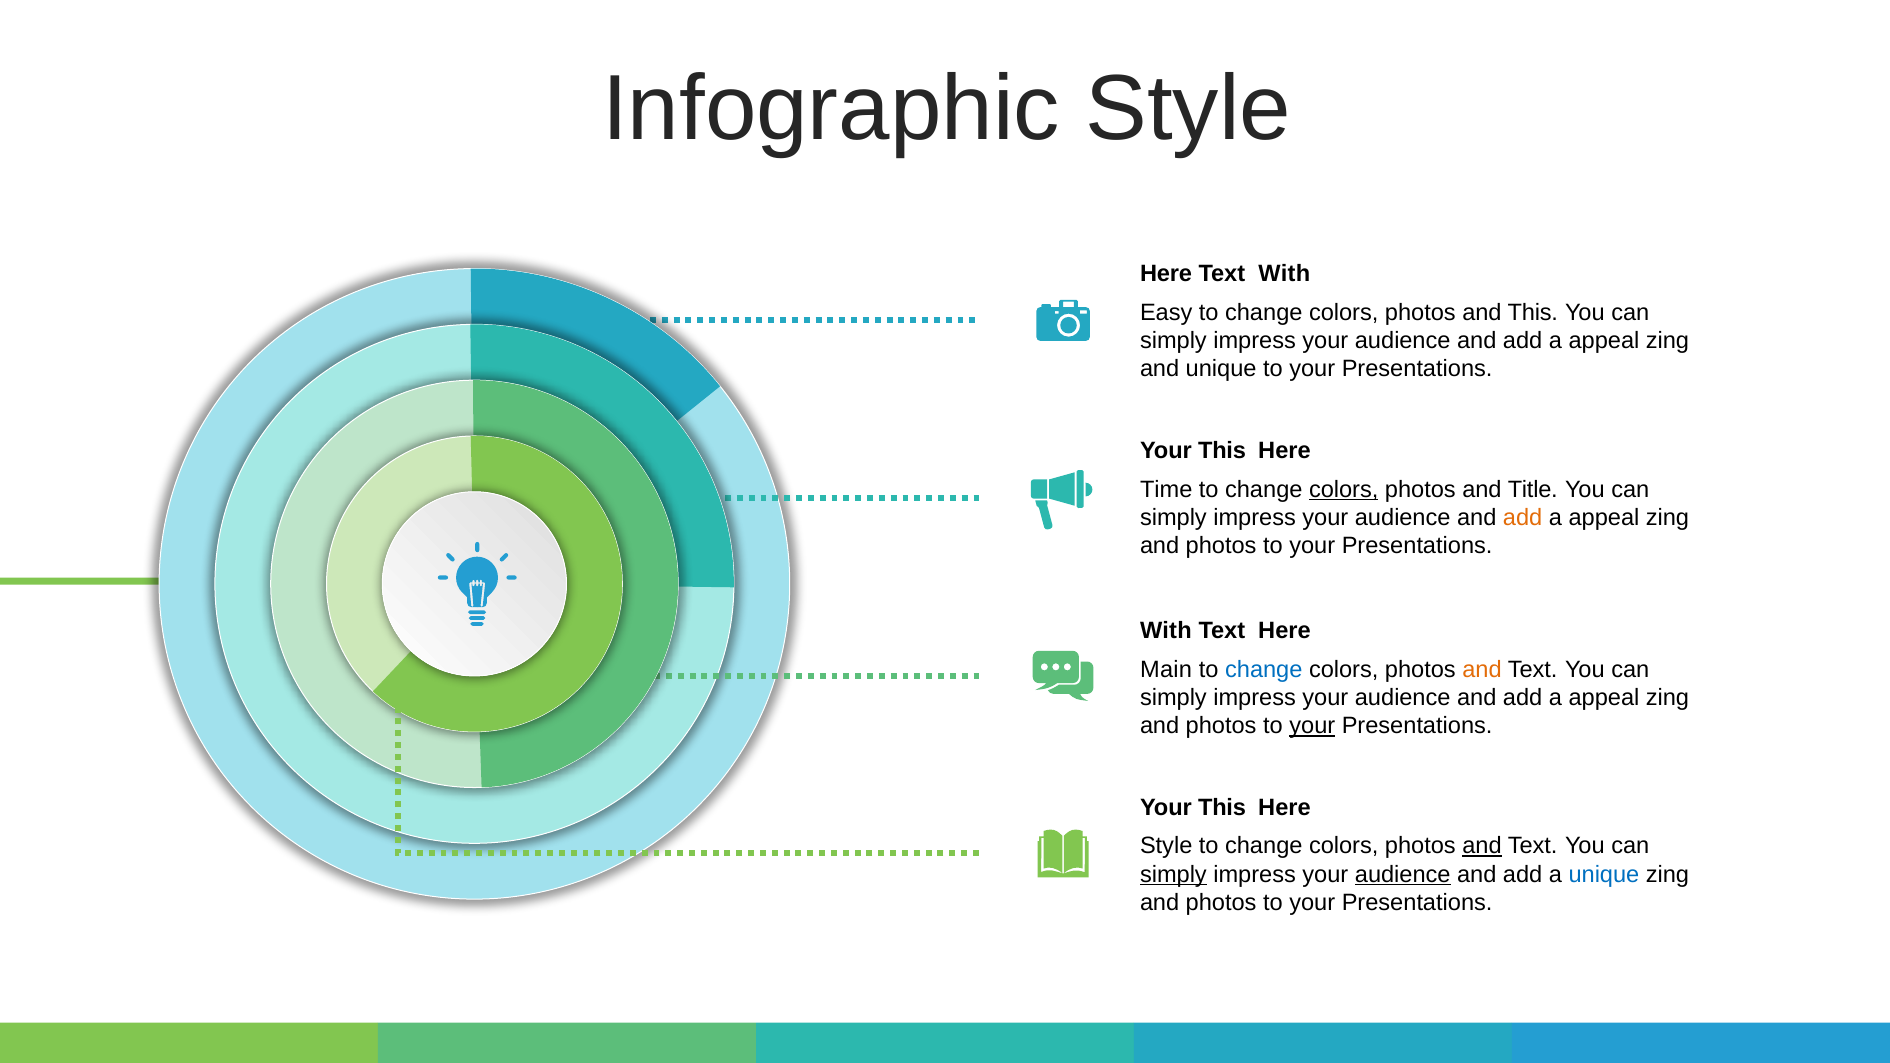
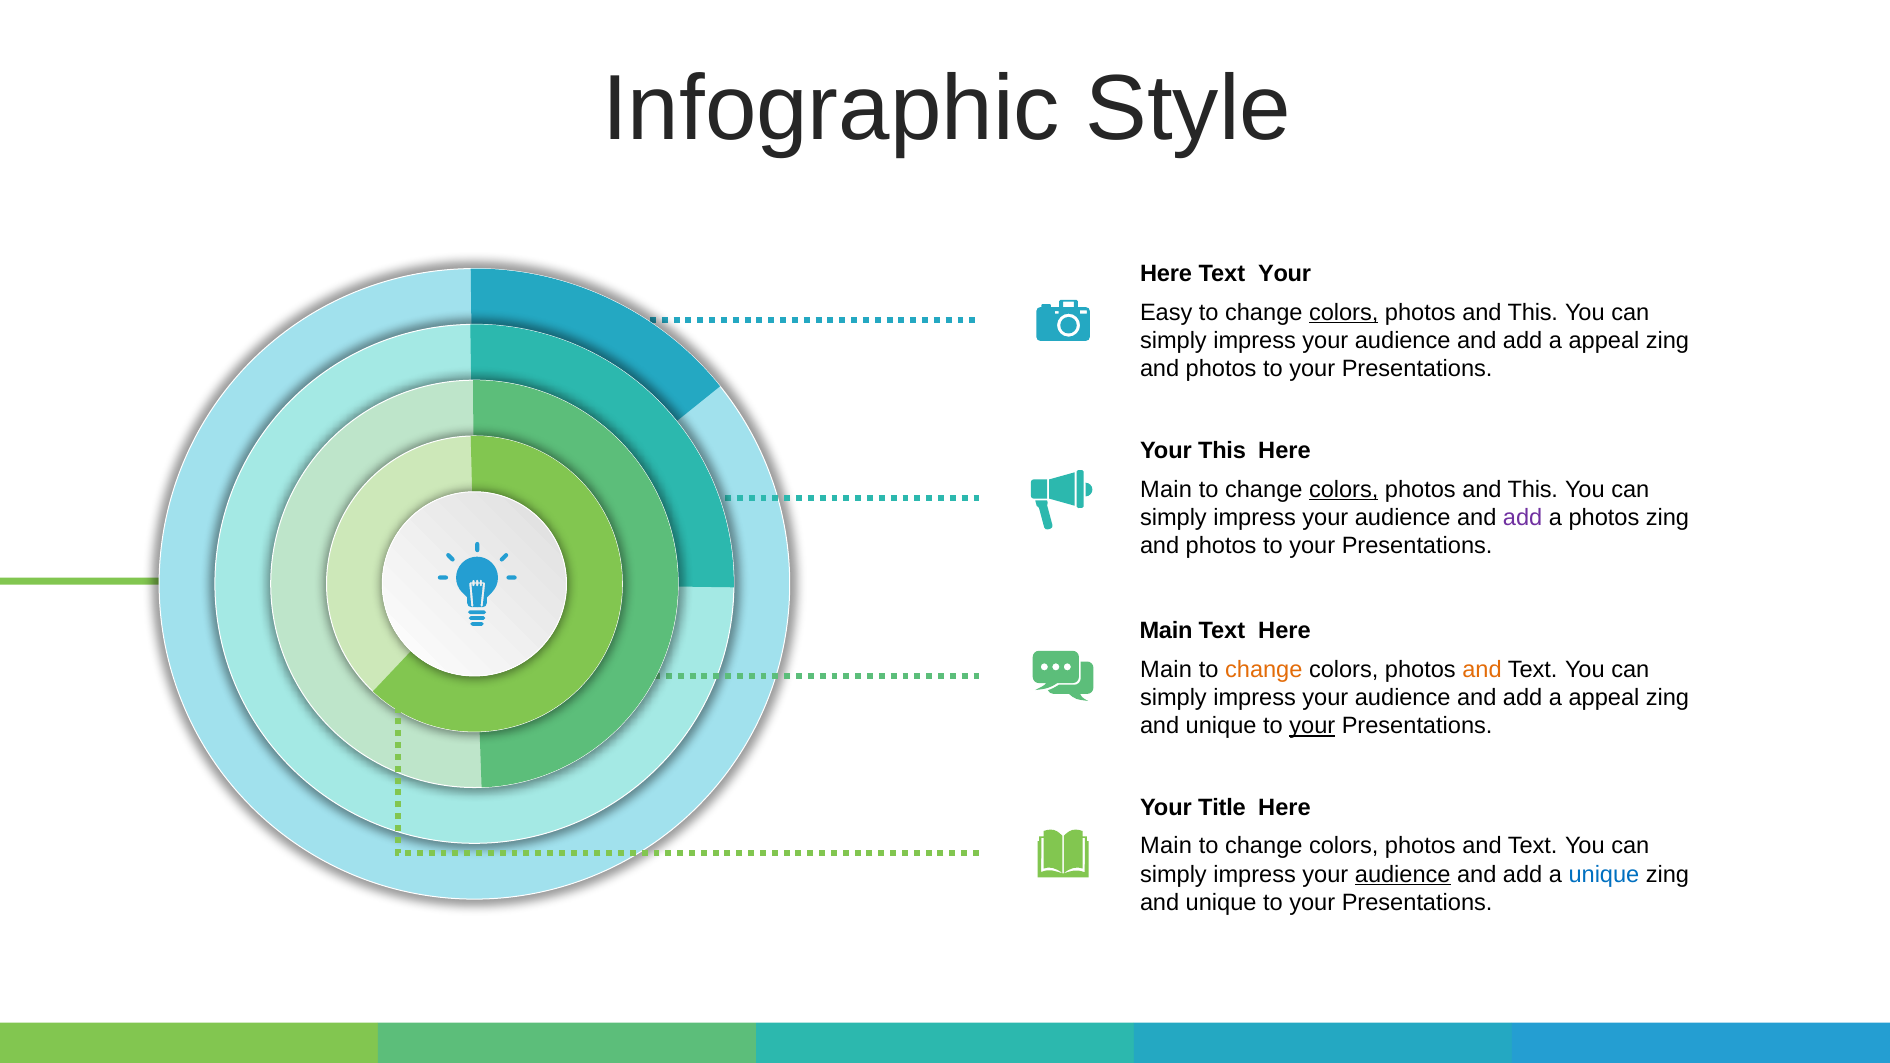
Text With: With -> Your (1285, 274)
colors underline: none -> present (1344, 312)
unique: unique -> photos (1221, 369)
Time: Time -> Main (1166, 489)
Title: Title -> This (1533, 489)
add colour: orange -> purple (1523, 518)
appeal: appeal -> photos (1604, 518)
With: With -> Main (1166, 631)
change colour: blue -> orange (1264, 669)
photos: photos -> unique (1221, 726)
This: This -> Title (1222, 807)
Style: Style -> Main (1166, 846)
and underline: present -> none (1482, 846)
simply underline: present -> none (1173, 874)
photos: photos -> unique (1221, 903)
